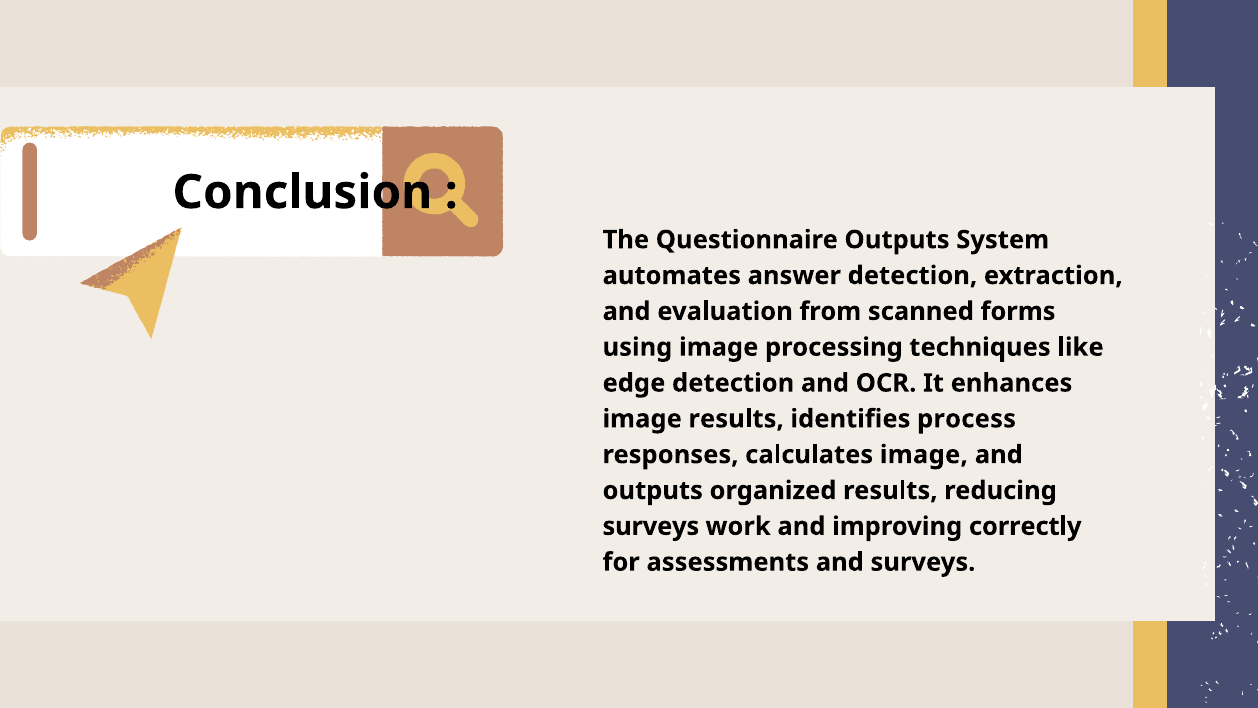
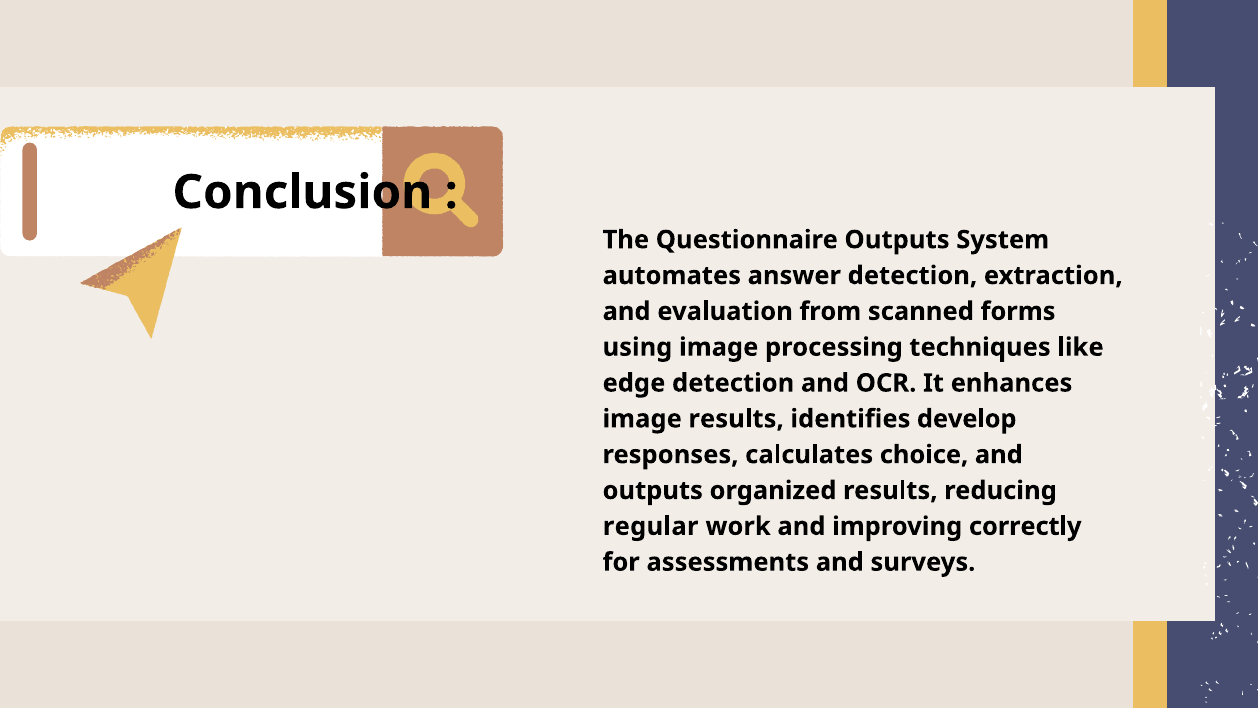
process: process -> develop (967, 419)
calculates image: image -> choice (924, 455)
surveys: surveys -> regular (651, 526)
